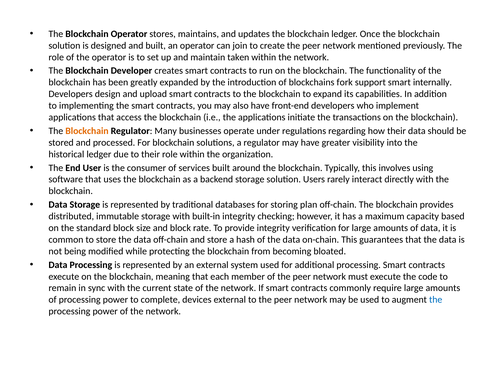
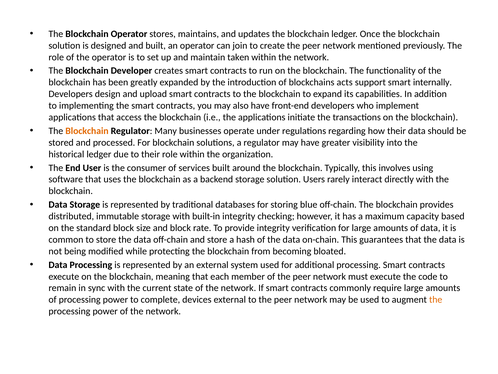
fork: fork -> acts (345, 82)
plan: plan -> blue (309, 204)
the colour: blue -> orange (436, 299)
